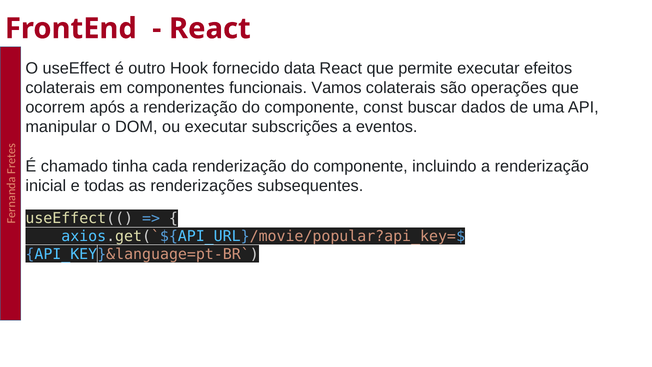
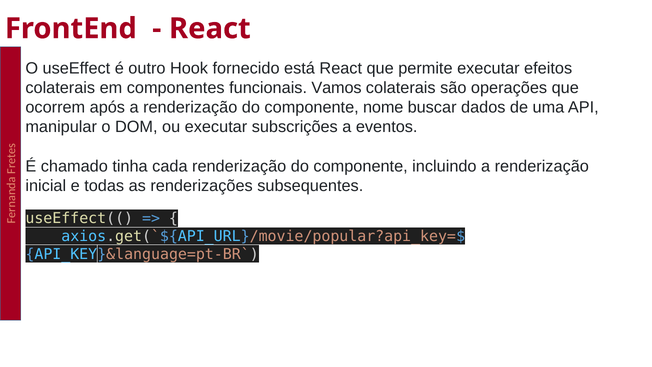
data: data -> está (300, 68)
const: const -> nome (383, 107)
